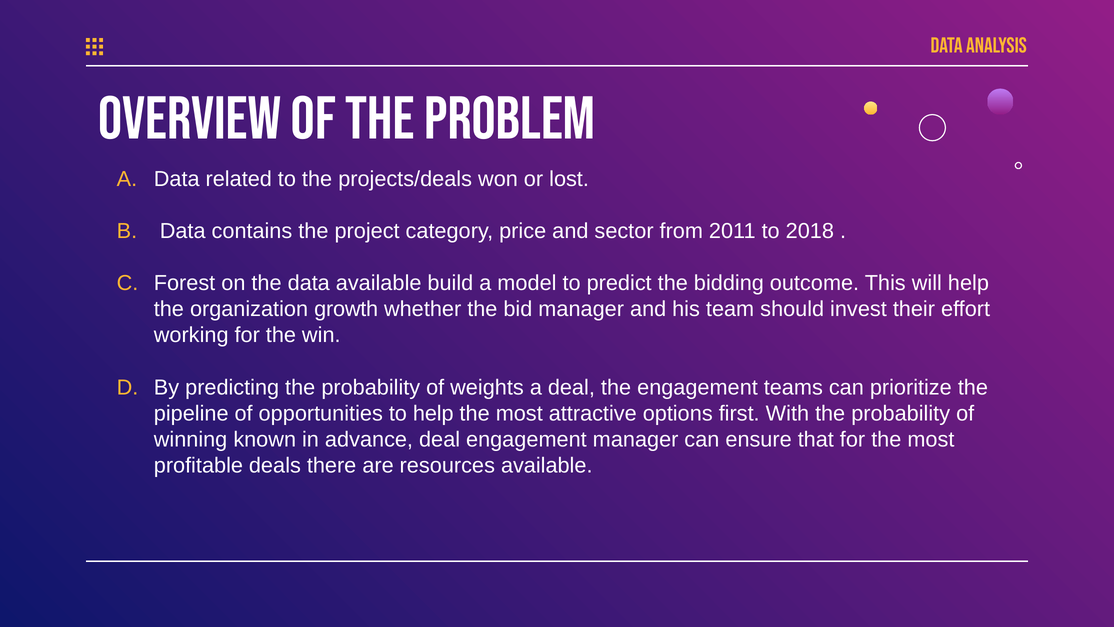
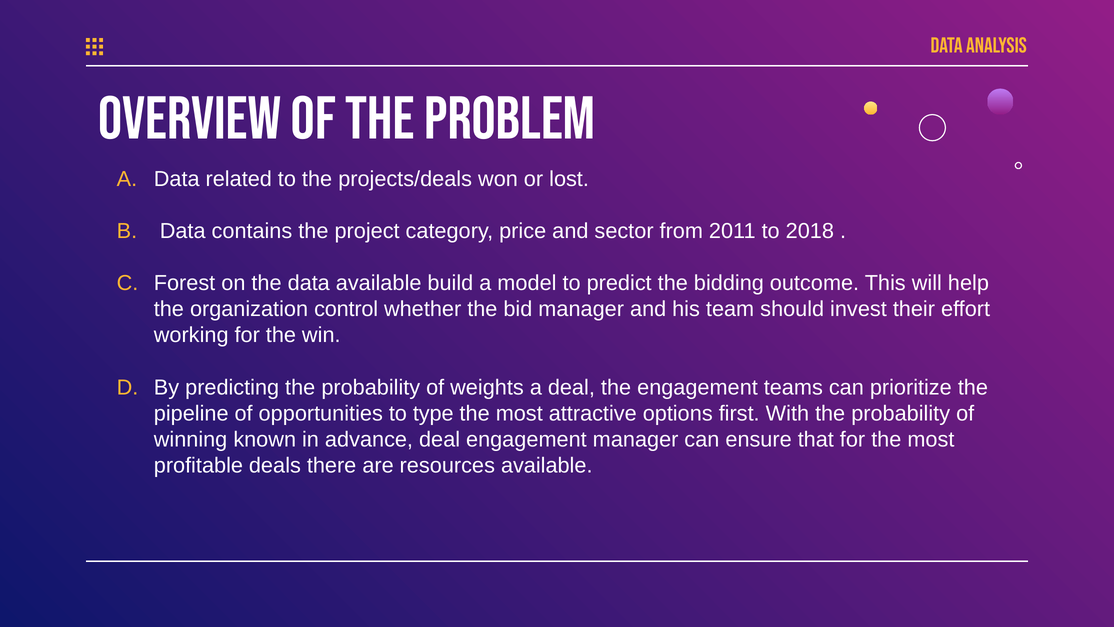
growth: growth -> control (346, 309)
to help: help -> type (433, 413)
